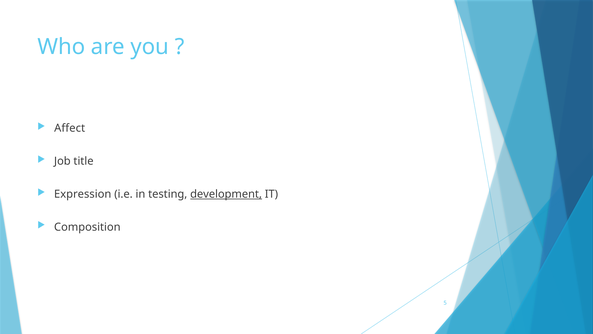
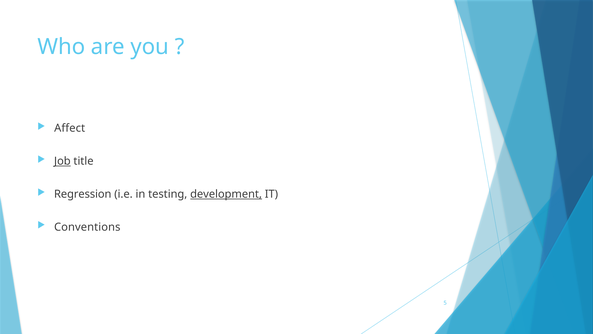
Job underline: none -> present (62, 161)
Expression: Expression -> Regression (83, 194)
Composition: Composition -> Conventions (87, 227)
